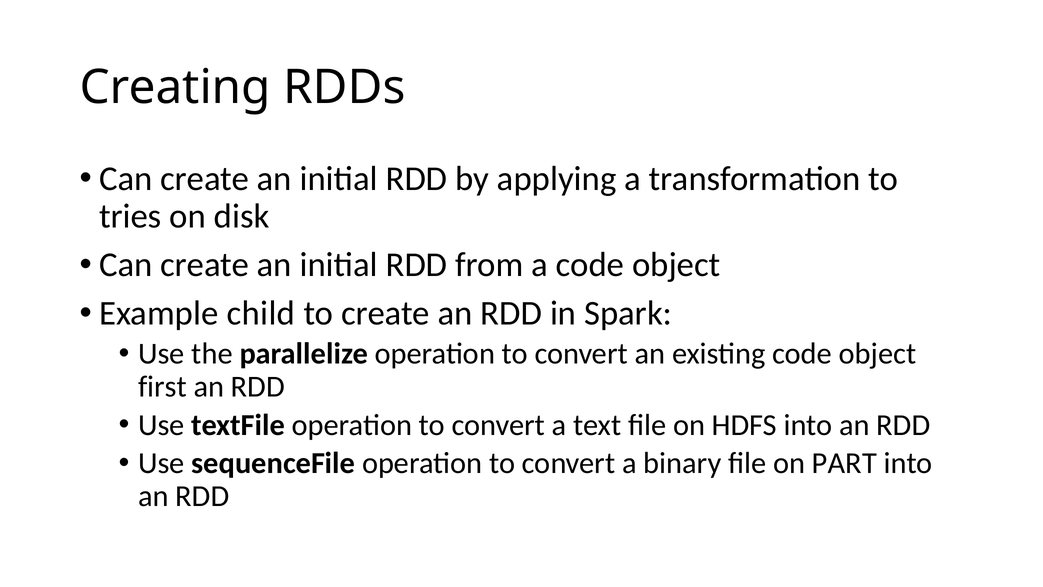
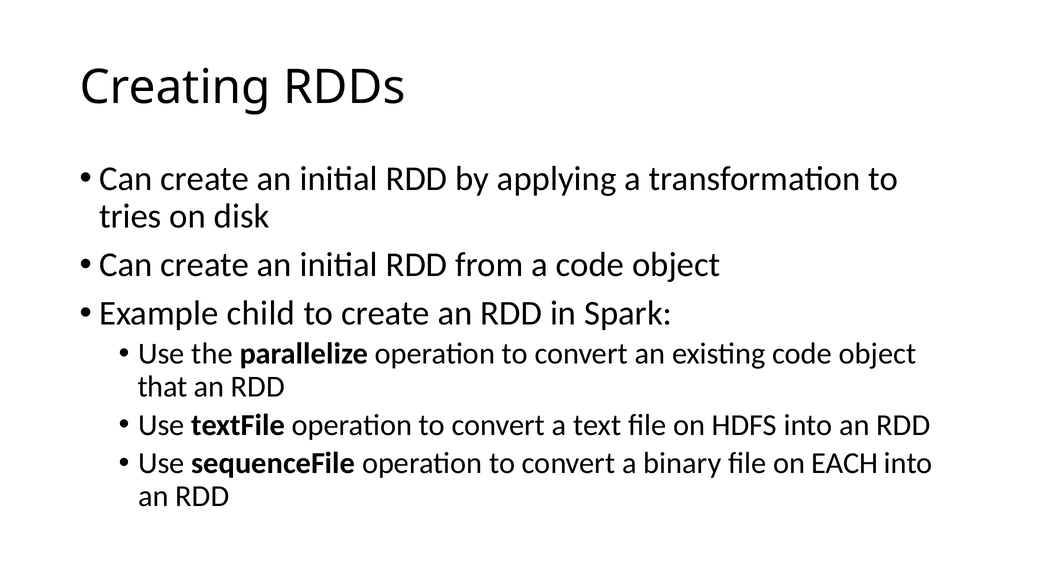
first: first -> that (163, 387)
PART: PART -> EACH (845, 463)
